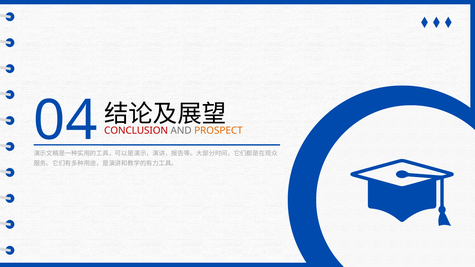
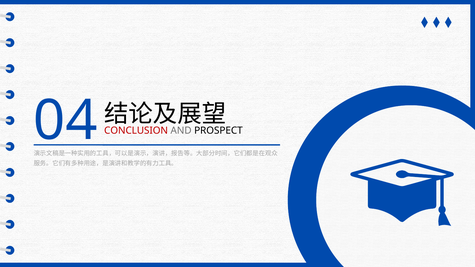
PROSPECT colour: orange -> black (218, 131)
